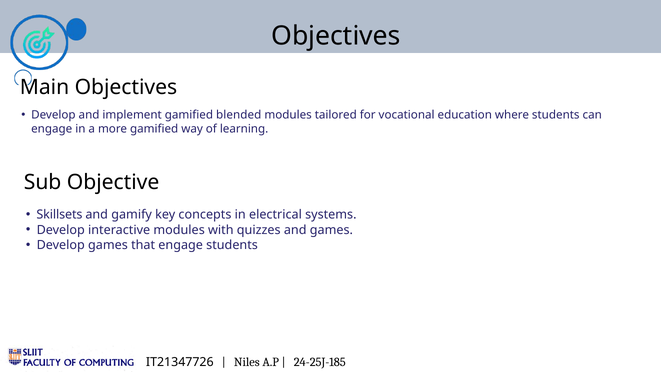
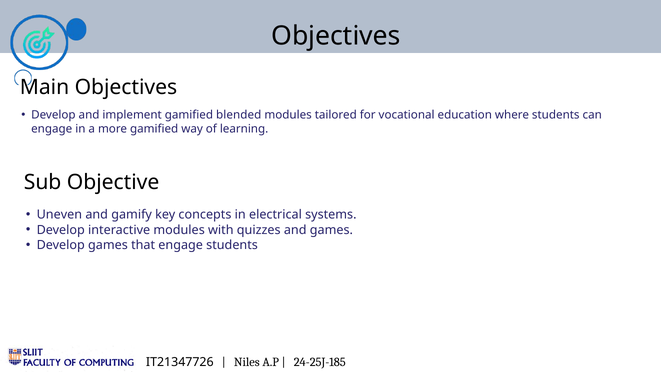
Skillsets: Skillsets -> Uneven (59, 215)
